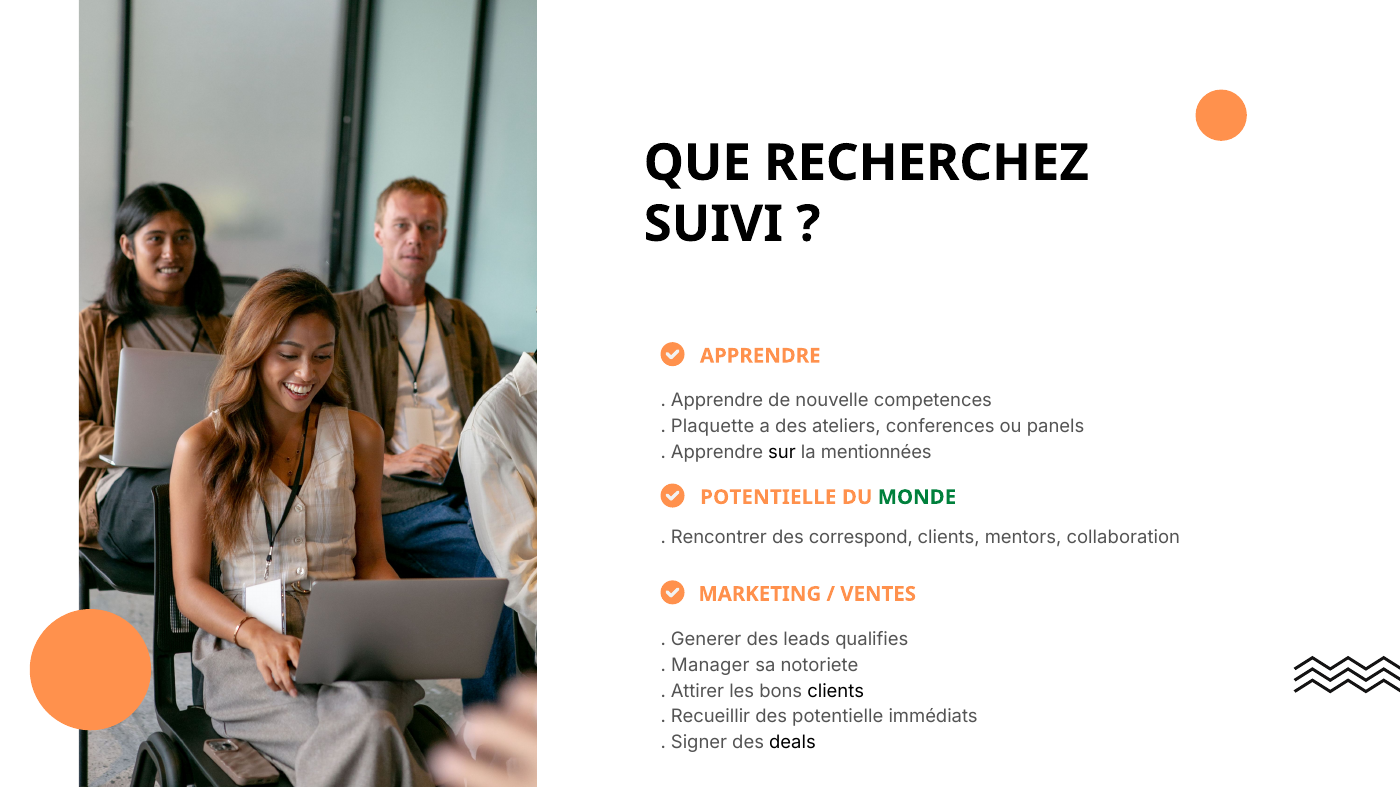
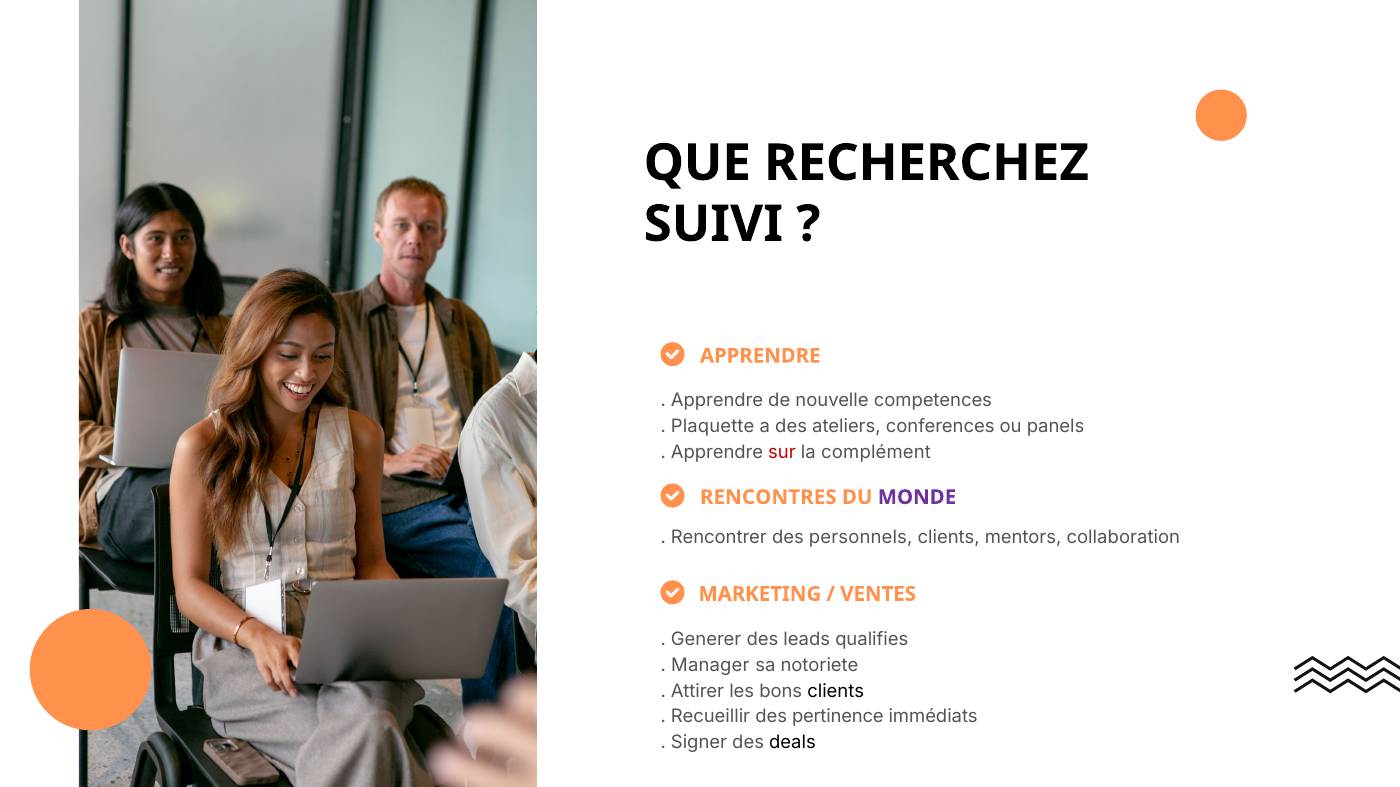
sur colour: black -> red (782, 453)
mentionnées: mentionnées -> complément (876, 453)
POTENTIELLE: POTENTIELLE -> RENCONTRES (768, 498)
MONDE colour: green -> purple (917, 498)
correspond: correspond -> personnels (861, 538)
des potentielle: potentielle -> pertinence (838, 717)
